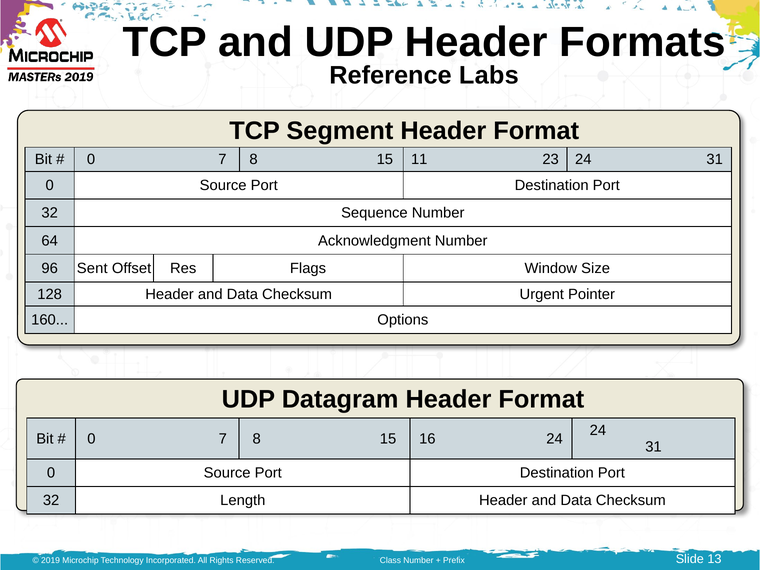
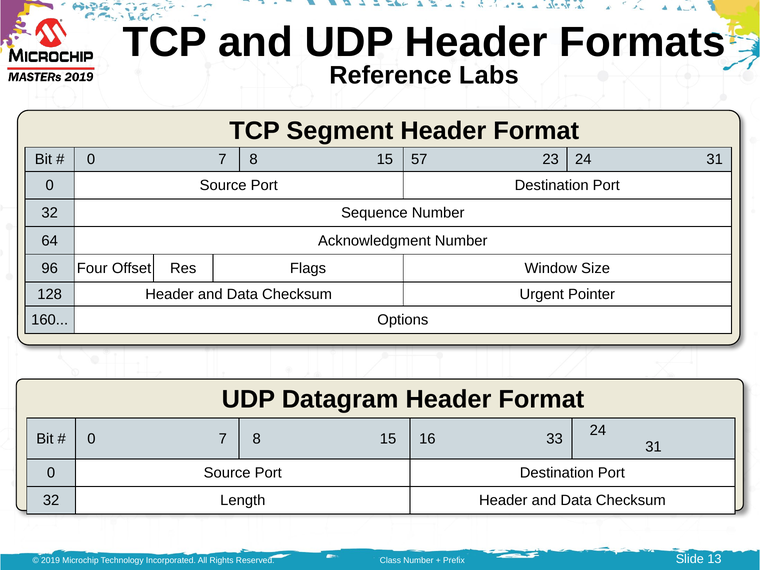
11: 11 -> 57 (419, 160)
Sent: Sent -> Four (92, 268)
16 24: 24 -> 33 (555, 439)
